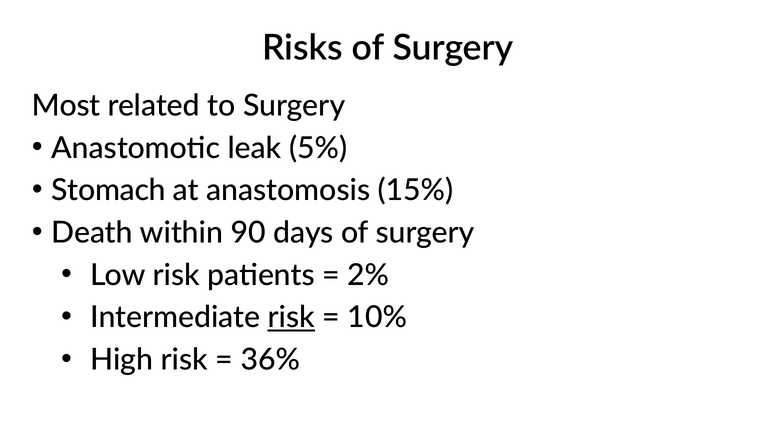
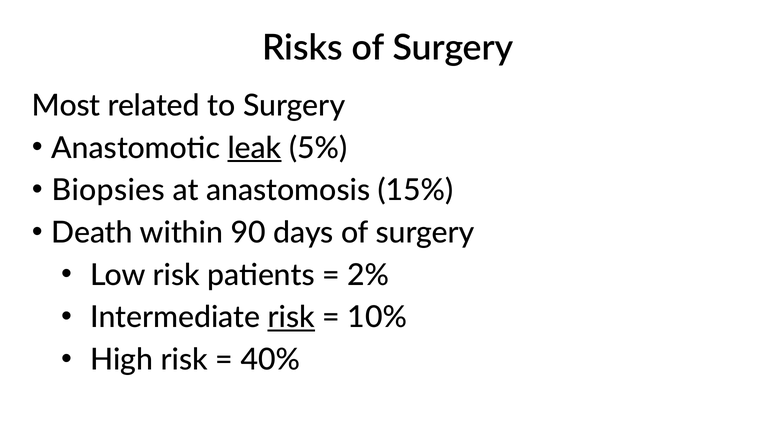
leak underline: none -> present (255, 148)
Stomach: Stomach -> Biopsies (108, 191)
36%: 36% -> 40% (270, 360)
